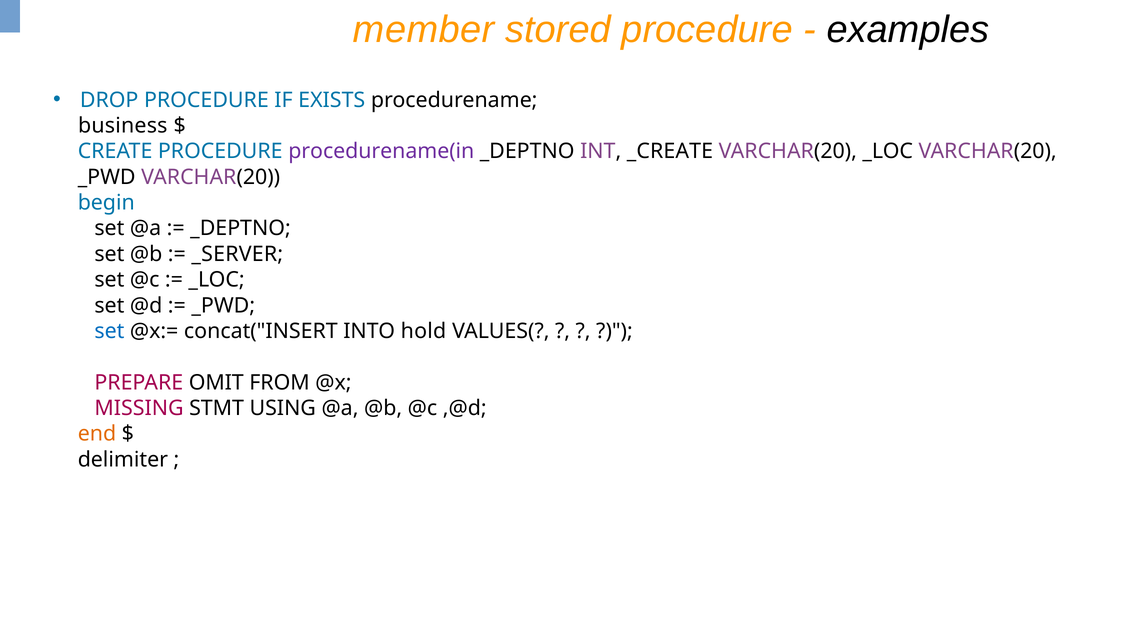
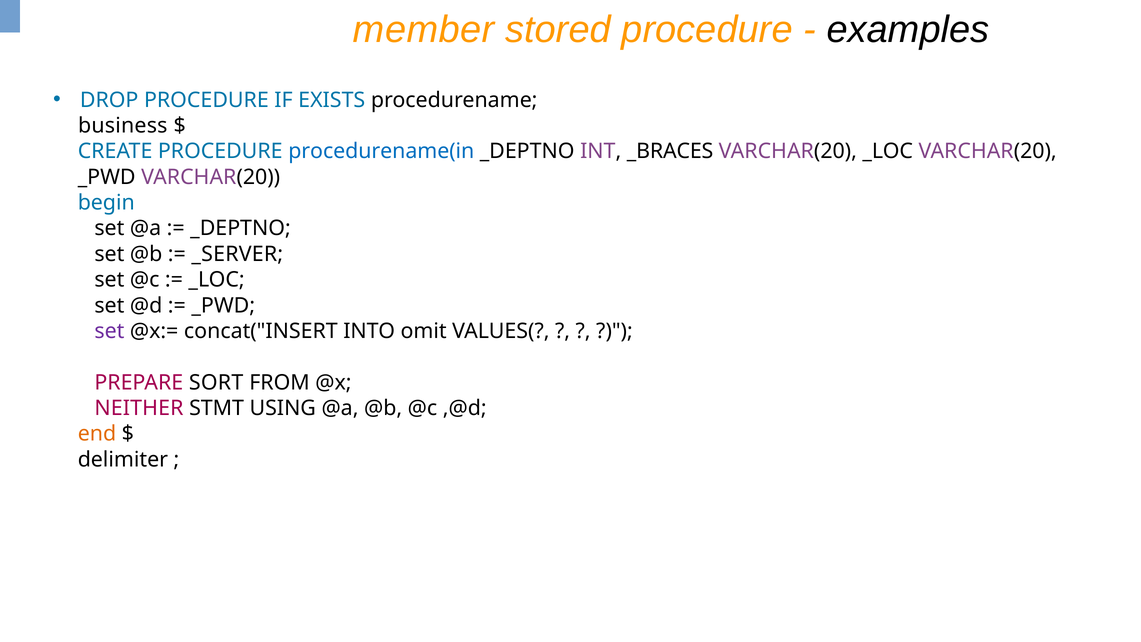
procedurename(in colour: purple -> blue (381, 151)
_CREATE: _CREATE -> _BRACES (670, 151)
set colour: blue -> purple (109, 331)
hold: hold -> omit (424, 331)
OMIT: OMIT -> SORT (216, 382)
MISSING: MISSING -> NEITHER (139, 408)
